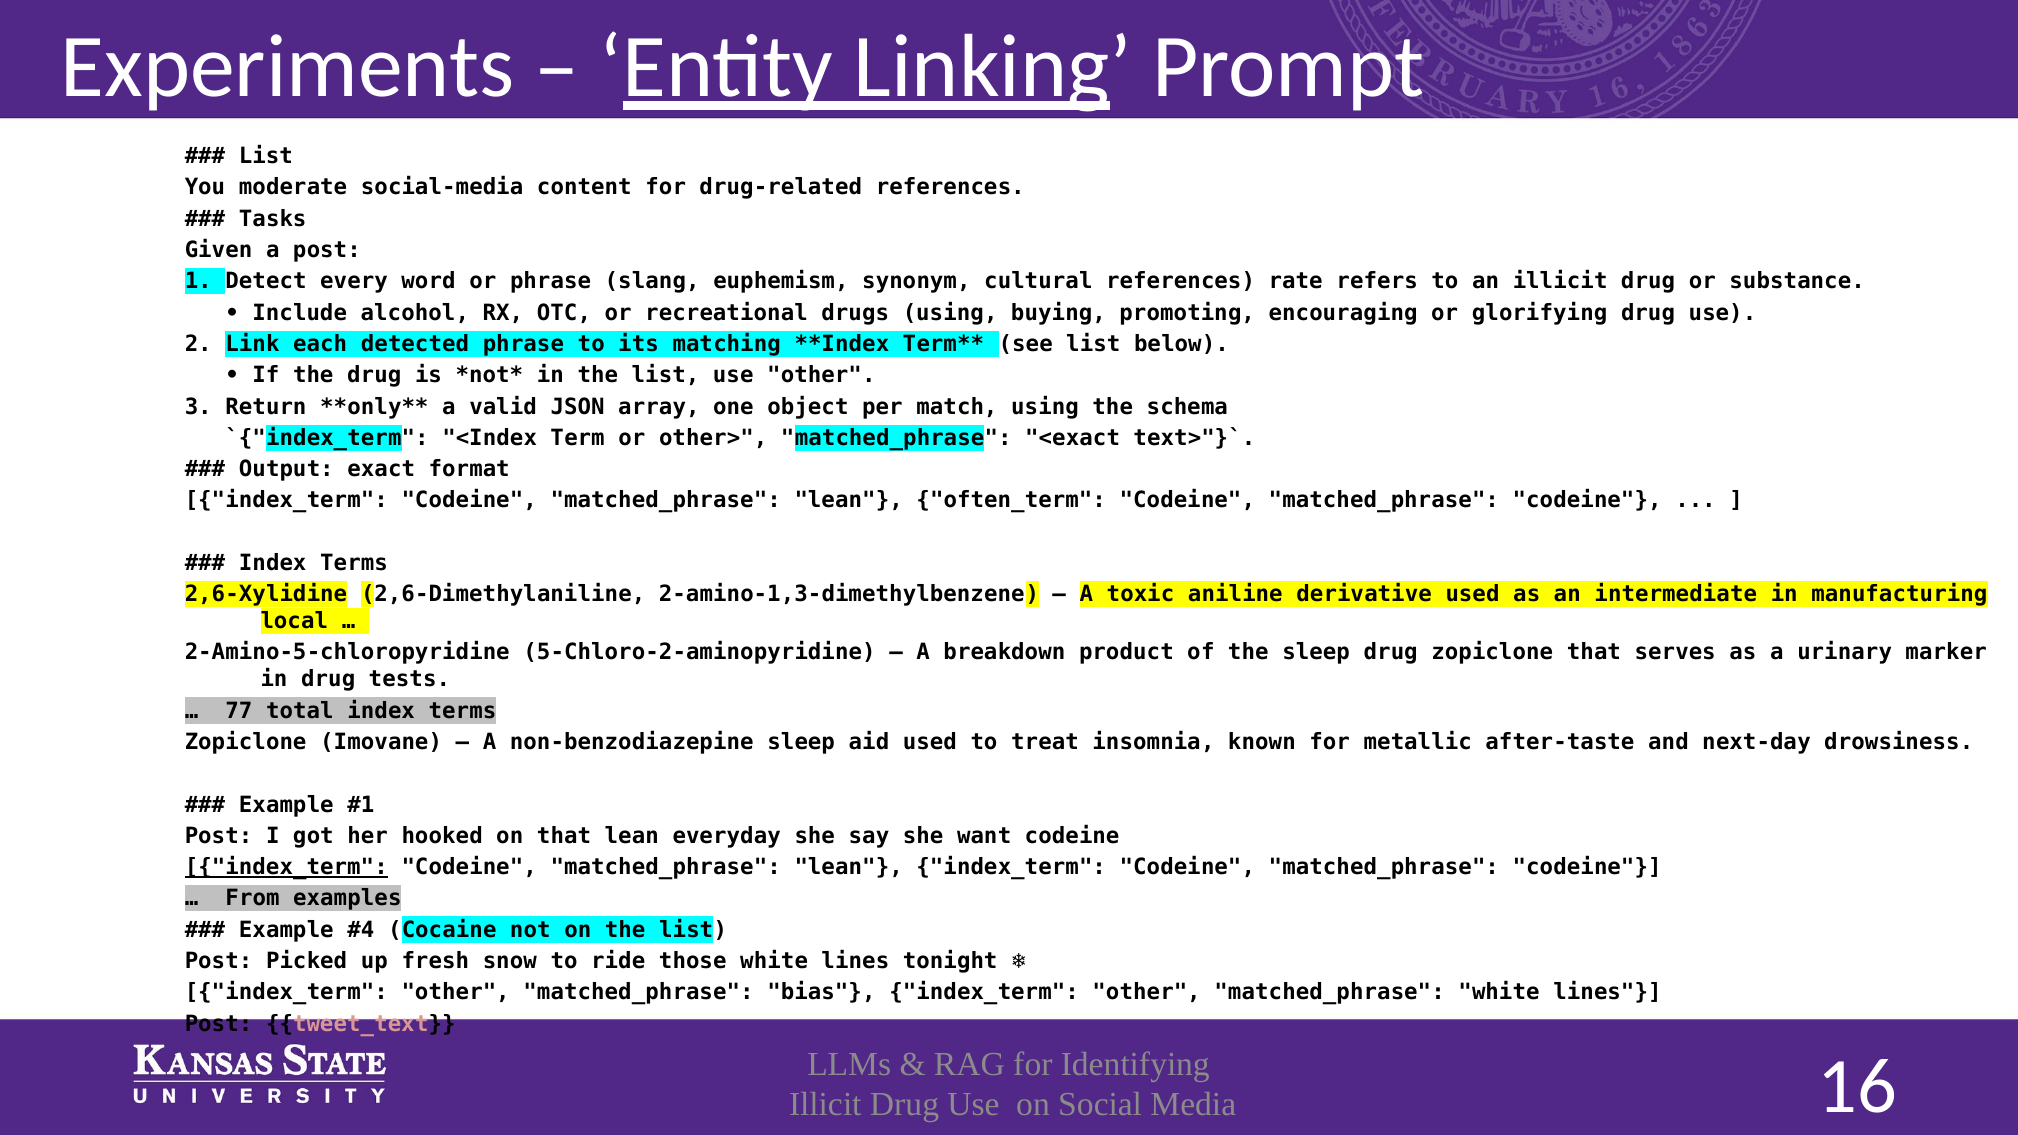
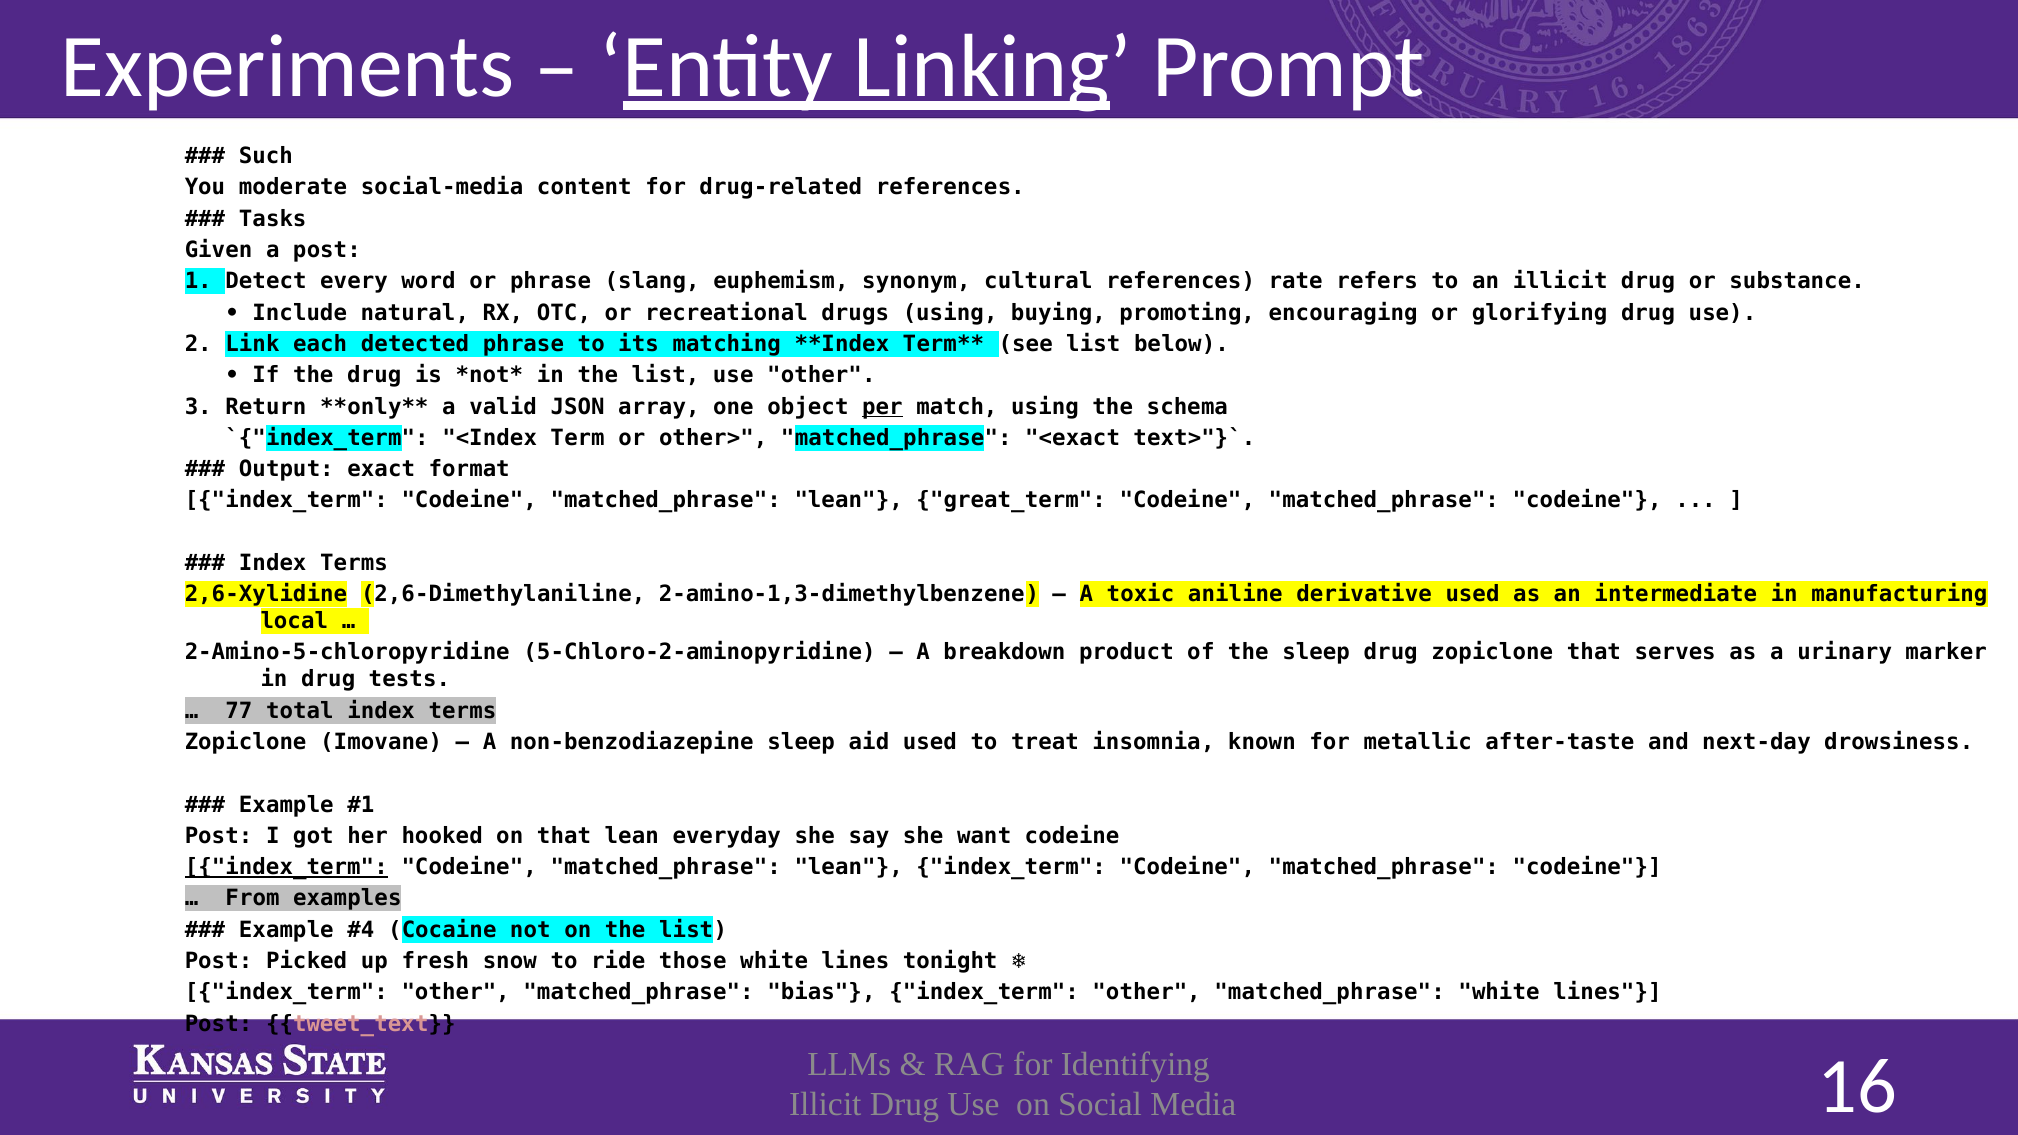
List: List -> Such (266, 156)
alcohol: alcohol -> natural (415, 313)
per underline: none -> present (882, 407)
often_term: often_term -> great_term (1011, 501)
